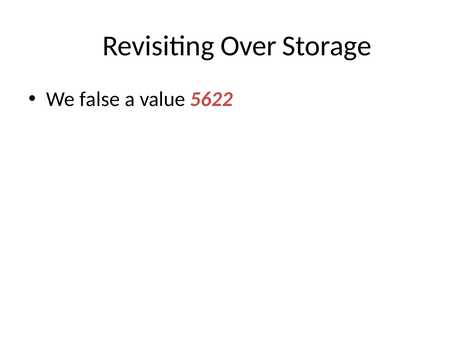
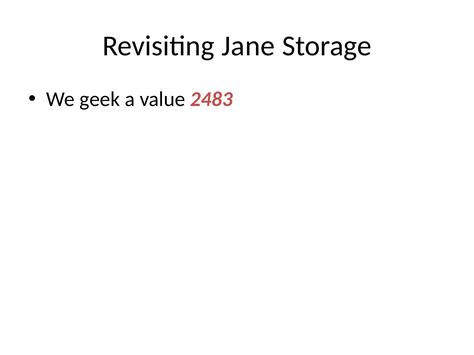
Over: Over -> Jane (248, 46)
false: false -> geek (100, 99)
5622: 5622 -> 2483 (212, 99)
